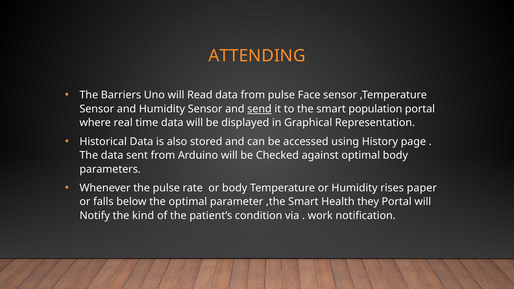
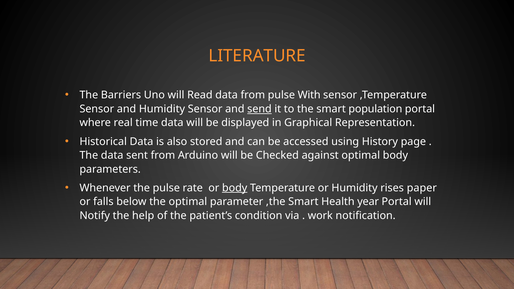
ATTENDING: ATTENDING -> LITERATURE (257, 56)
Face: Face -> With (309, 95)
body underline: none -> present (235, 188)
they: they -> year (368, 202)
kind: kind -> help (143, 216)
